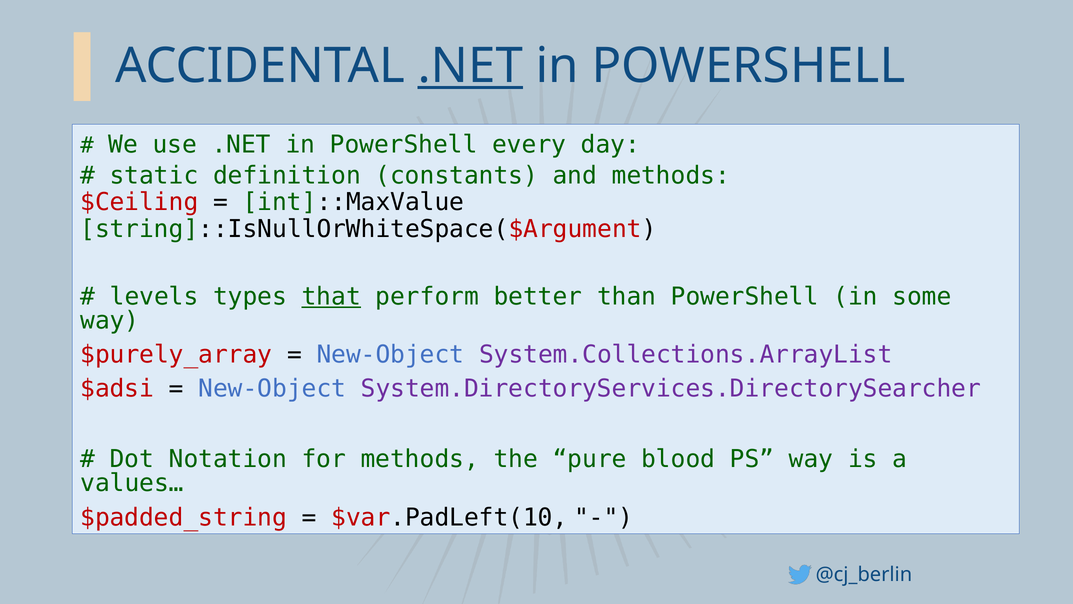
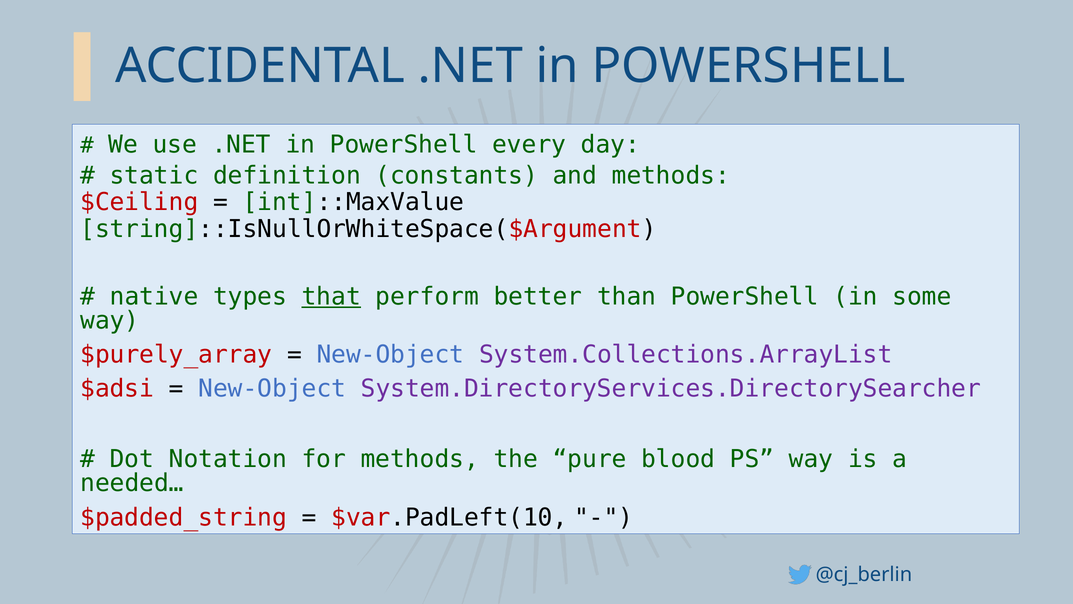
.NET underline: present -> none (470, 66)
levels: levels -> native (154, 296)
values…: values… -> needed… (132, 483)
